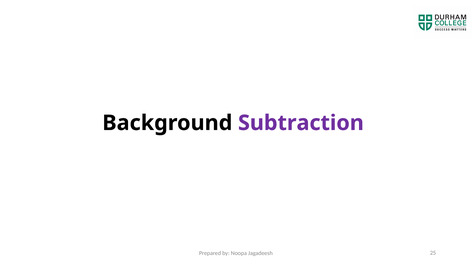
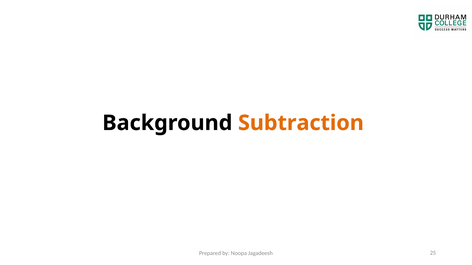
Subtraction colour: purple -> orange (301, 123)
